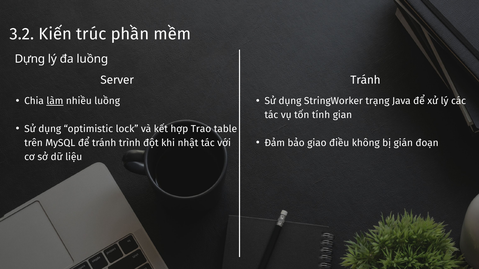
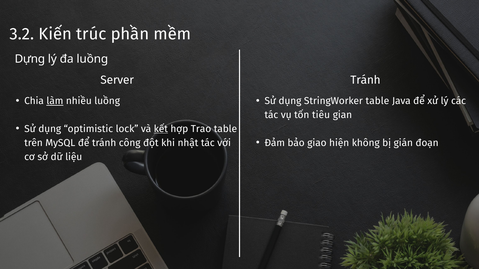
StringWorker trạng: trạng -> table (377, 101)
tính: tính -> tiêu (321, 115)
kết underline: none -> present (161, 129)
điều: điều -> hiện (339, 143)
trình: trình -> công (130, 143)
